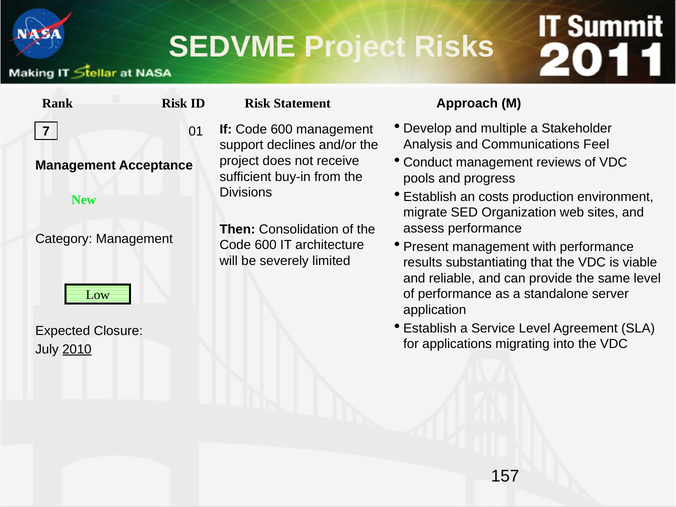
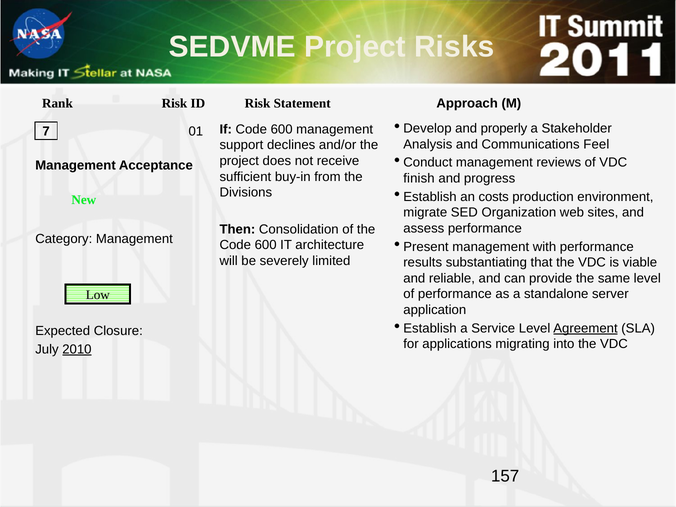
multiple: multiple -> properly (504, 128)
pools: pools -> finish (419, 178)
Agreement underline: none -> present (585, 328)
